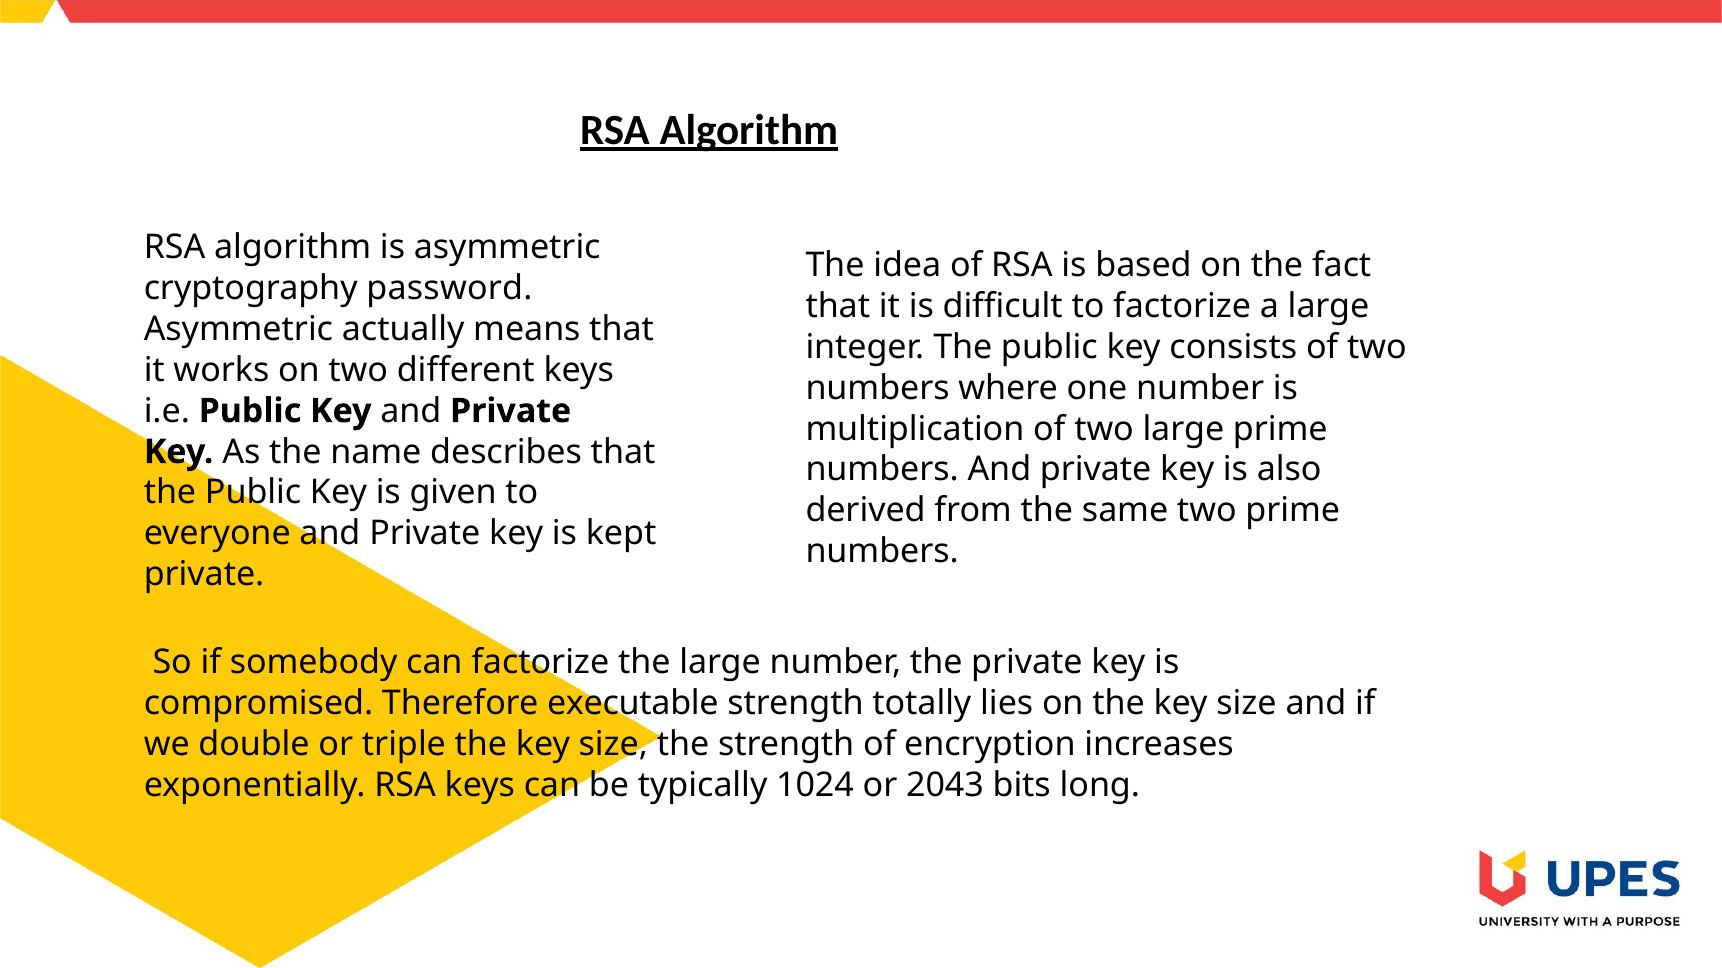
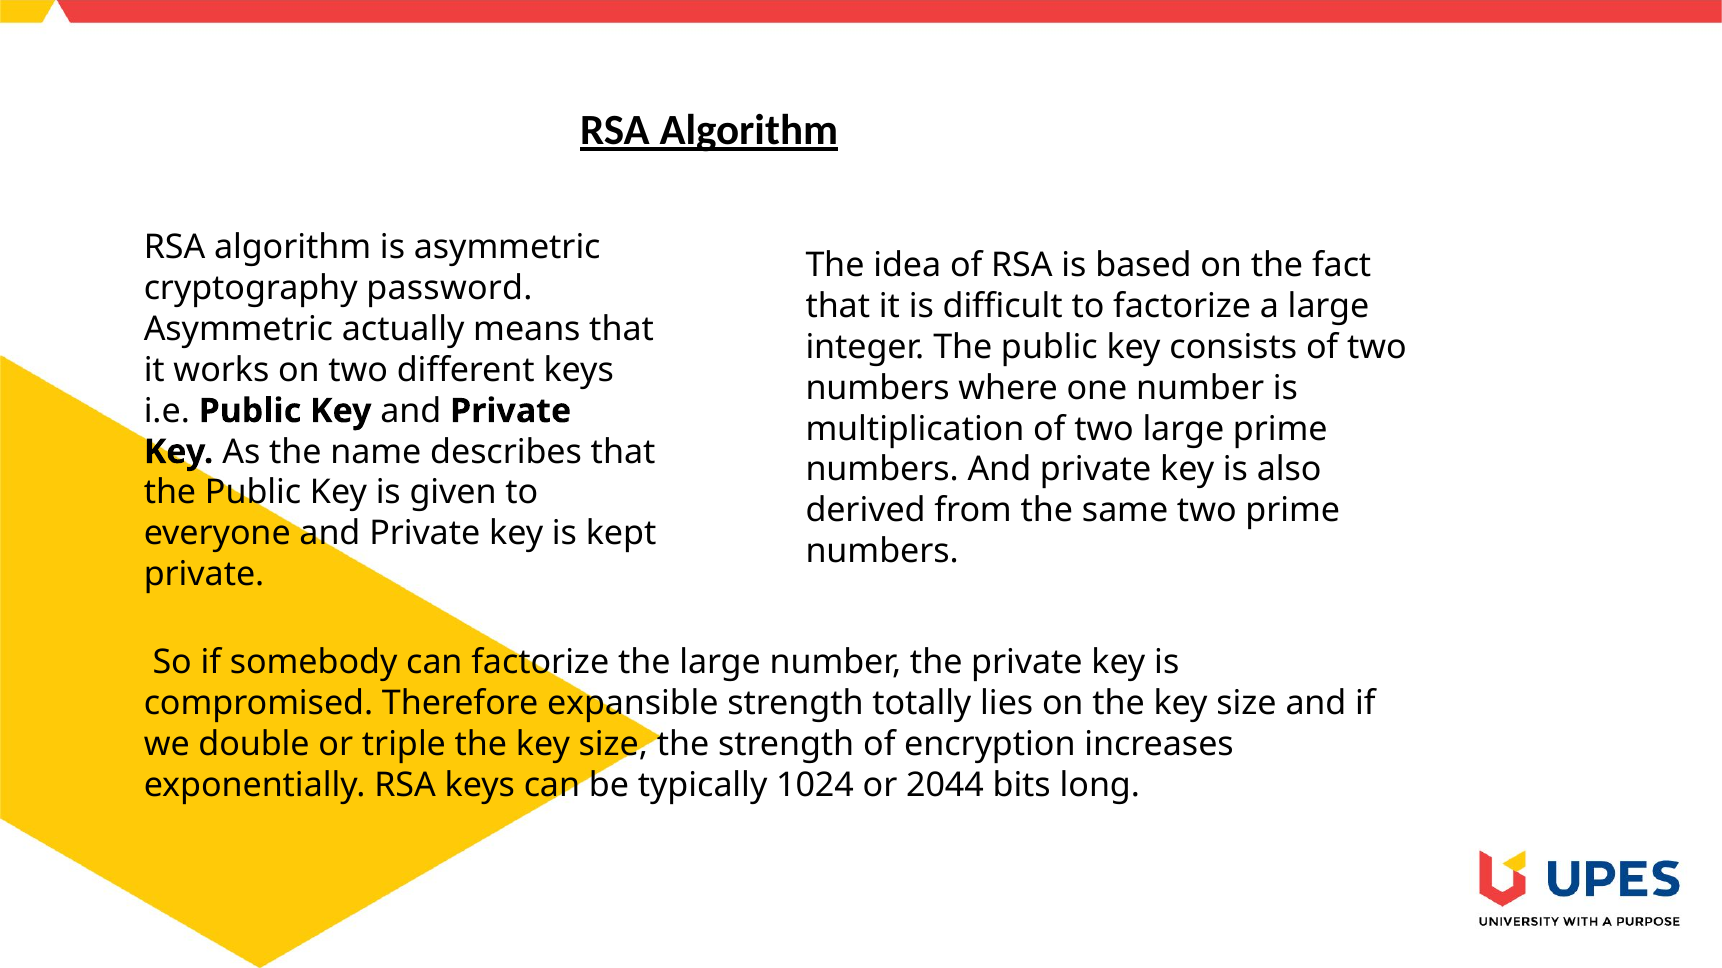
executable: executable -> expansible (633, 704)
2043: 2043 -> 2044 (945, 786)
